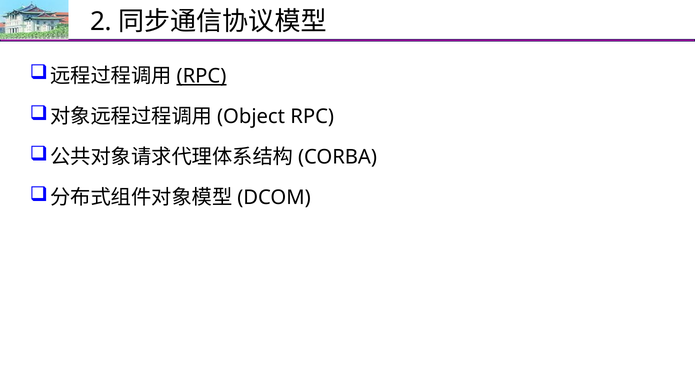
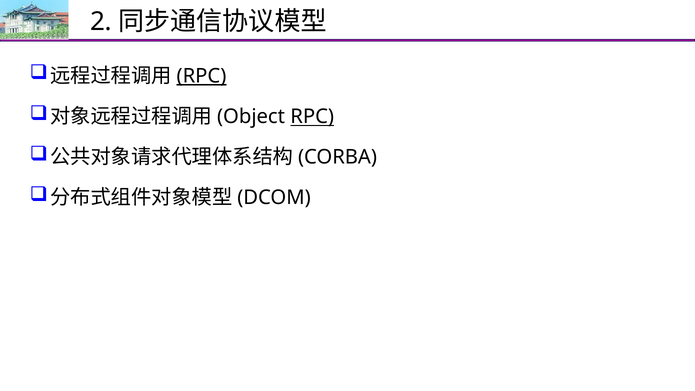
RPC underline: none -> present (312, 117)
